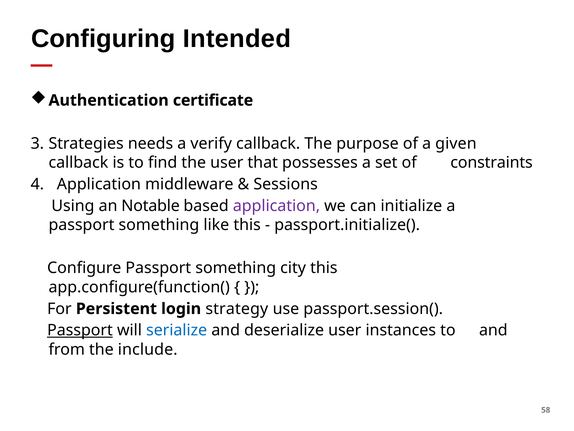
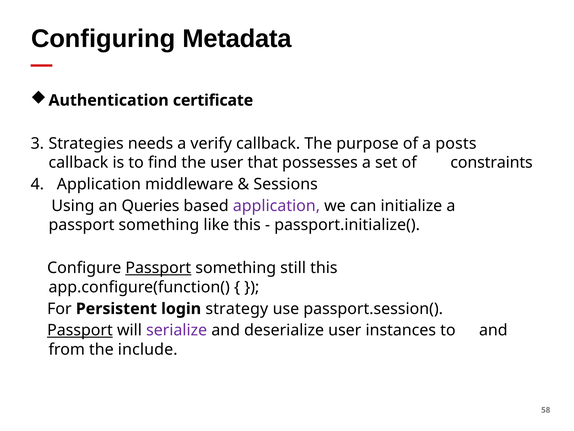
Intended: Intended -> Metadata (237, 39)
given: given -> posts (456, 143)
Notable: Notable -> Queries (151, 206)
Passport underline: none -> present (158, 268)
city: city -> still (293, 268)
serialize colour: blue -> purple (177, 330)
